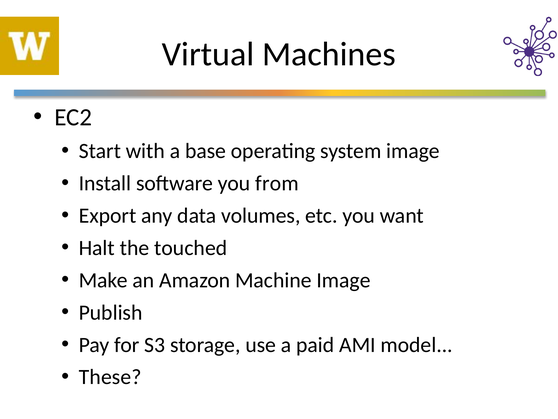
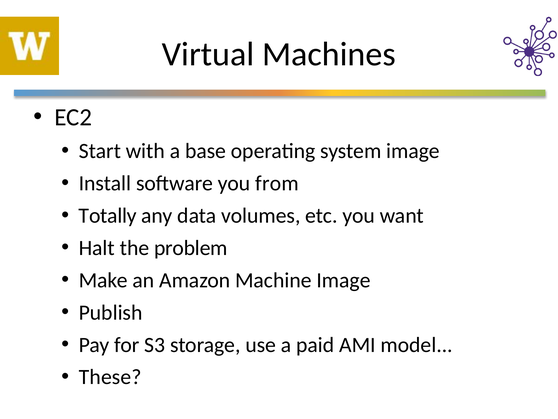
Export: Export -> Totally (108, 215)
touched: touched -> problem (191, 248)
